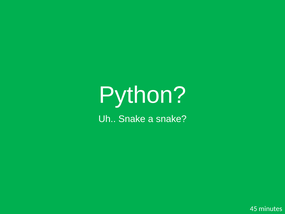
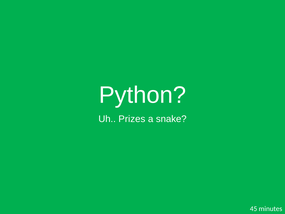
Uh Snake: Snake -> Prizes (132, 119)
